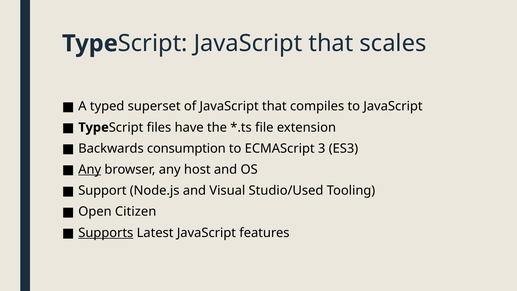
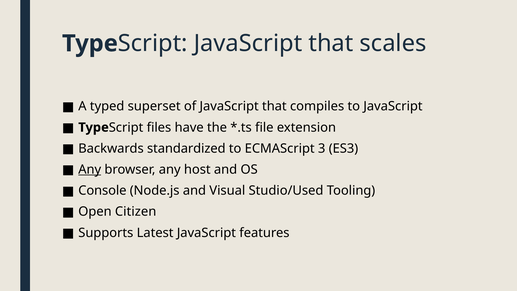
consumption: consumption -> standardized (186, 148)
Support: Support -> Console (102, 190)
Supports underline: present -> none (106, 233)
